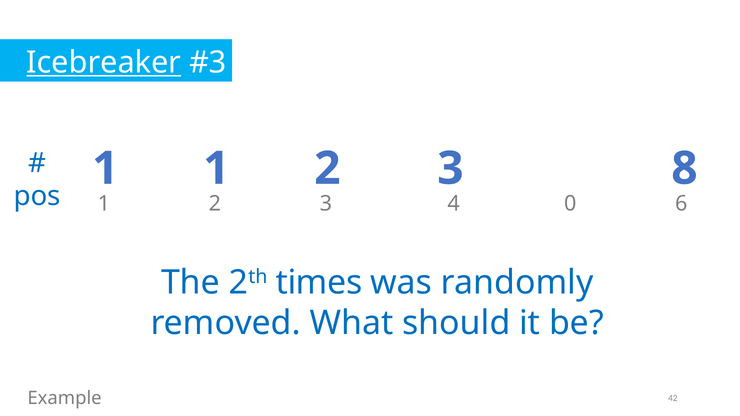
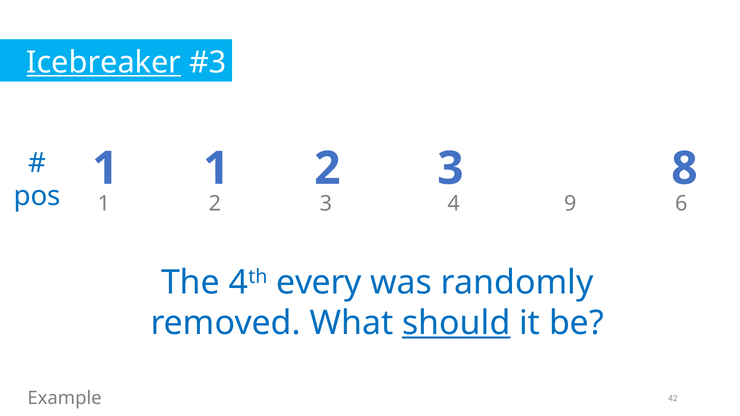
0: 0 -> 9 (570, 204)
The 2: 2 -> 4 (238, 283)
times: times -> every (319, 283)
should underline: none -> present (456, 323)
